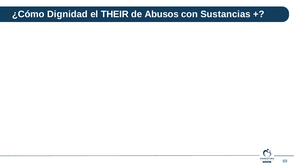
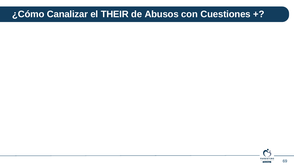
Dignidad: Dignidad -> Canalizar (67, 14)
Sustancias: Sustancias -> Cuestiones (226, 14)
